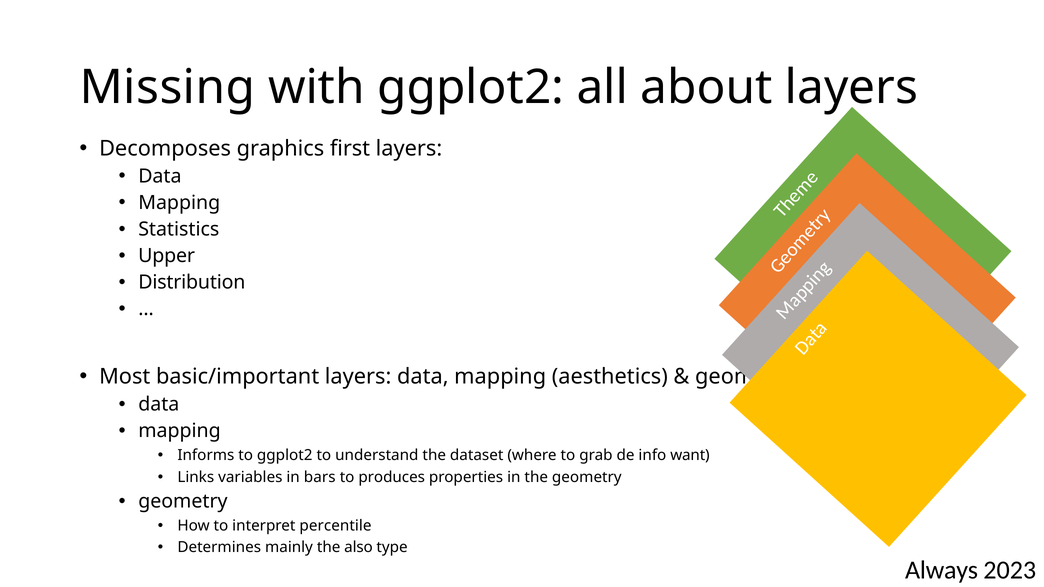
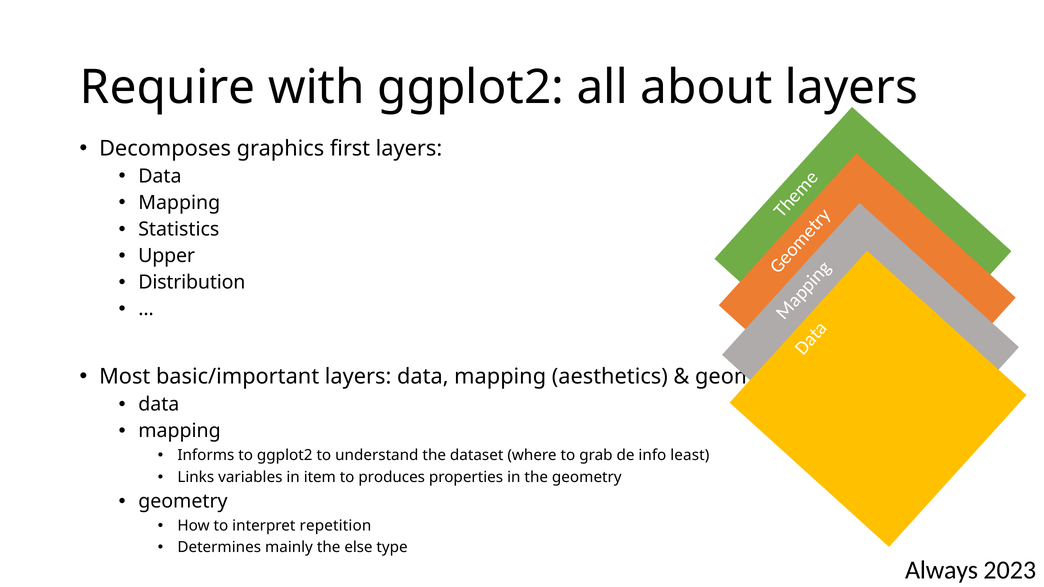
Missing: Missing -> Require (168, 88)
want: want -> least (690, 455)
bars: bars -> item (320, 477)
percentile: percentile -> repetition (335, 526)
also: also -> else (358, 548)
